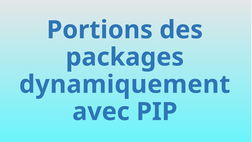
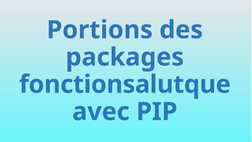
dynamiquement: dynamiquement -> fonctionsalutque (125, 84)
